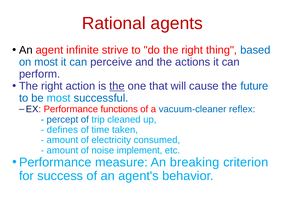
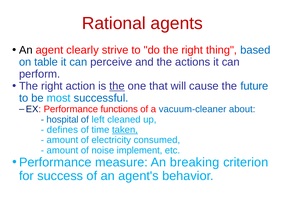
infinite: infinite -> clearly (83, 50)
on most: most -> table (46, 62)
reflex: reflex -> about (242, 109)
percept: percept -> hospital (62, 119)
trip: trip -> left (98, 119)
taken underline: none -> present (125, 130)
